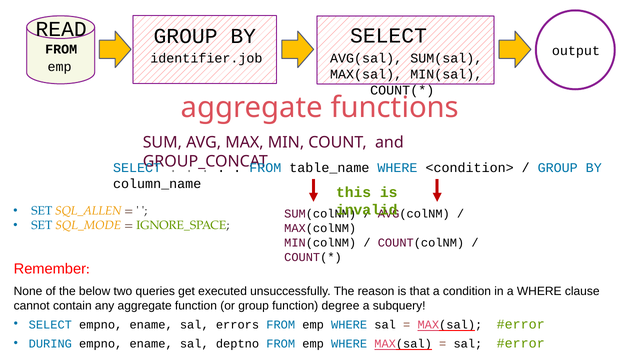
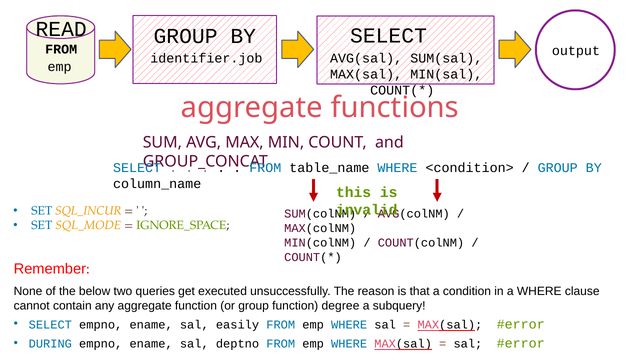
SQL_ALLEN: SQL_ALLEN -> SQL_INCUR (88, 211)
errors: errors -> easily (238, 325)
